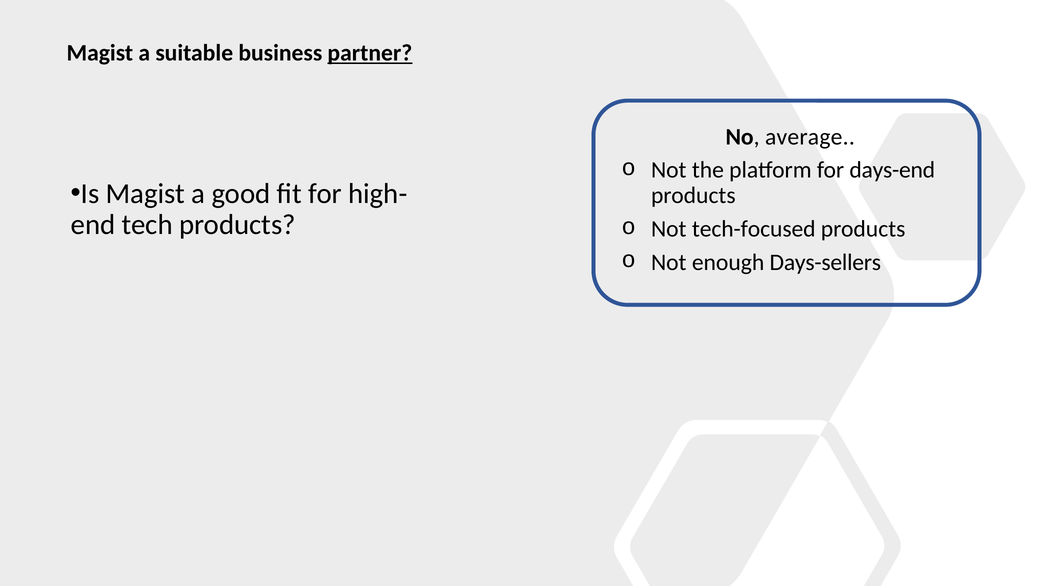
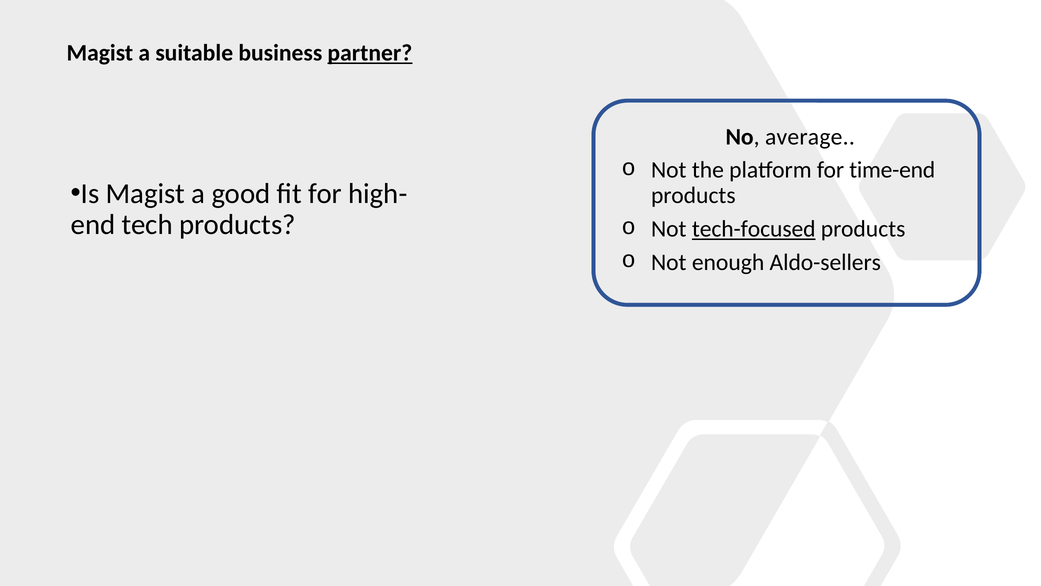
days-end: days-end -> time-end (892, 170)
tech-focused underline: none -> present (754, 229)
Days-sellers: Days-sellers -> Aldo-sellers (825, 262)
